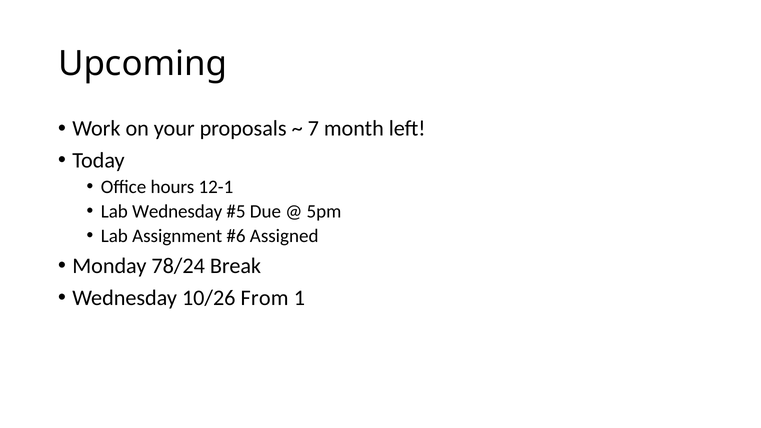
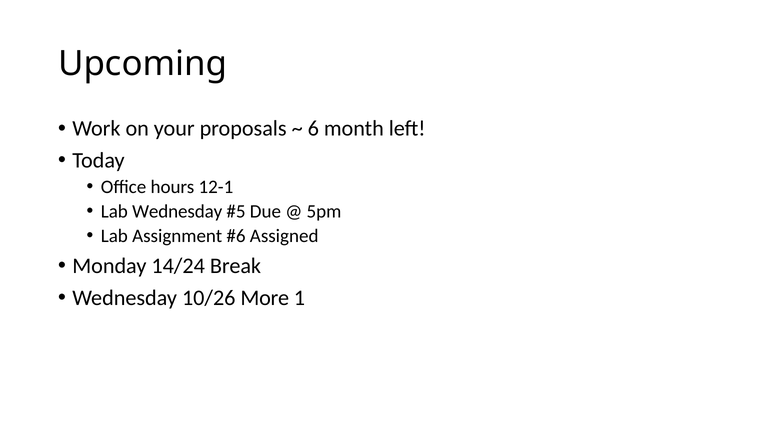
7: 7 -> 6 (313, 129)
78/24: 78/24 -> 14/24 (178, 266)
From: From -> More (265, 298)
